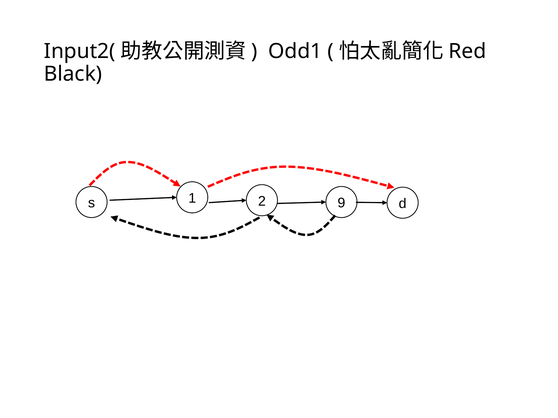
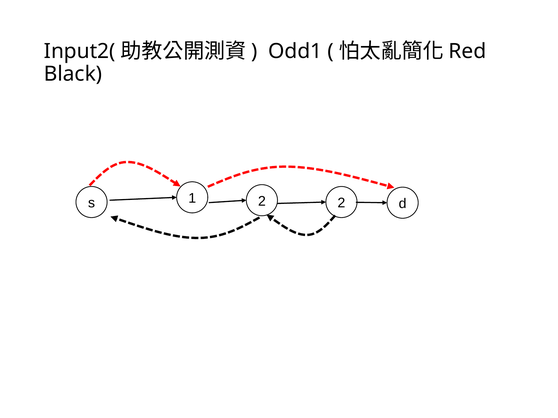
2 9: 9 -> 2 (341, 203)
